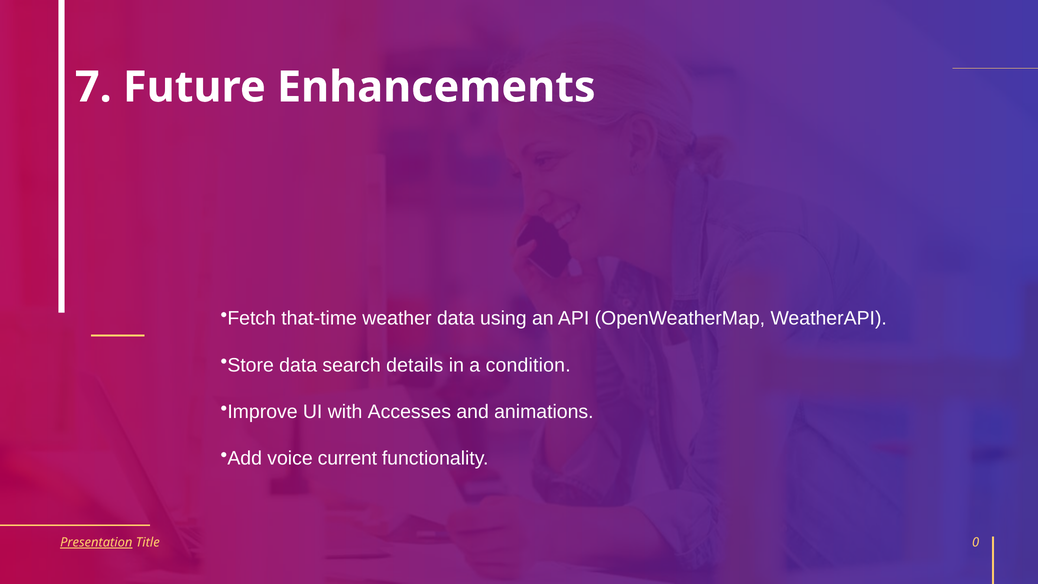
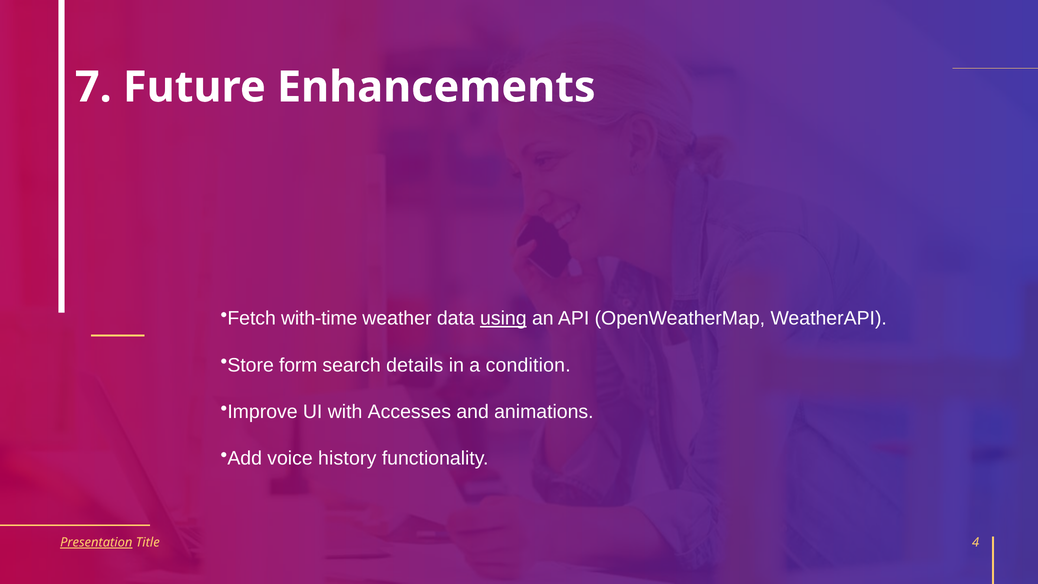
that-time: that-time -> with-time (319, 318)
using underline: none -> present (503, 318)
Store data: data -> form (298, 365)
current: current -> history (347, 458)
0: 0 -> 4 (976, 542)
